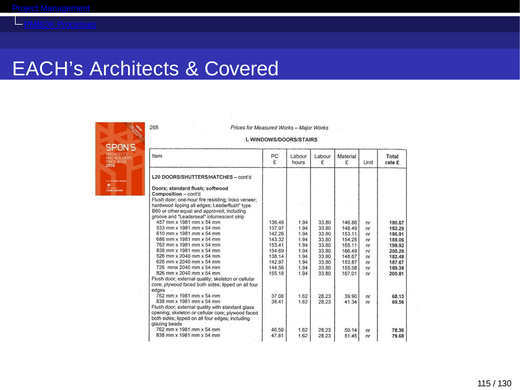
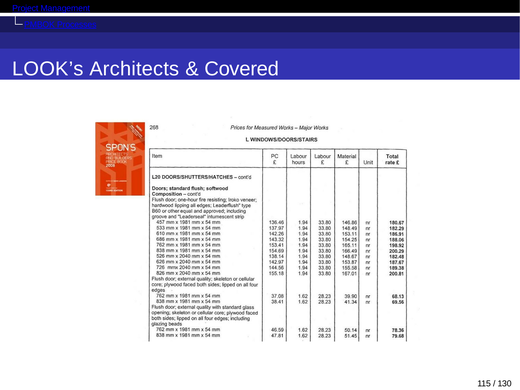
EACH’s: EACH’s -> LOOK’s (48, 69)
